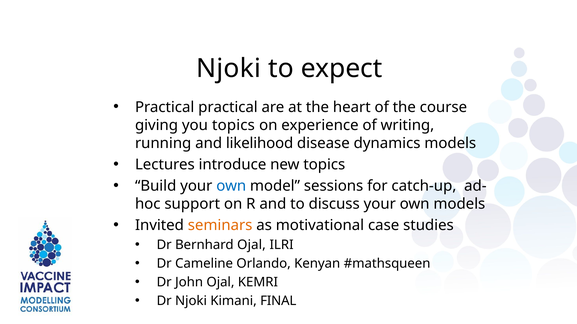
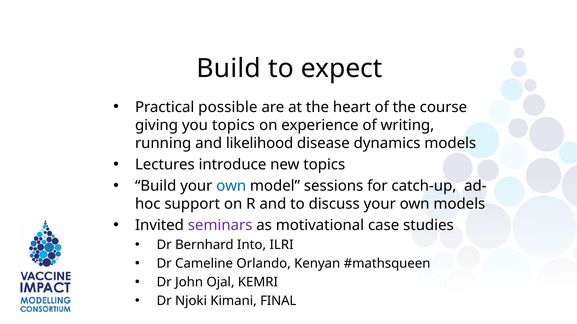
Njoki: Njoki -> Build (229, 69)
Practical practical: practical -> possible (228, 107)
seminars colour: orange -> purple (220, 226)
Bernhard Ojal: Ojal -> Into (252, 245)
